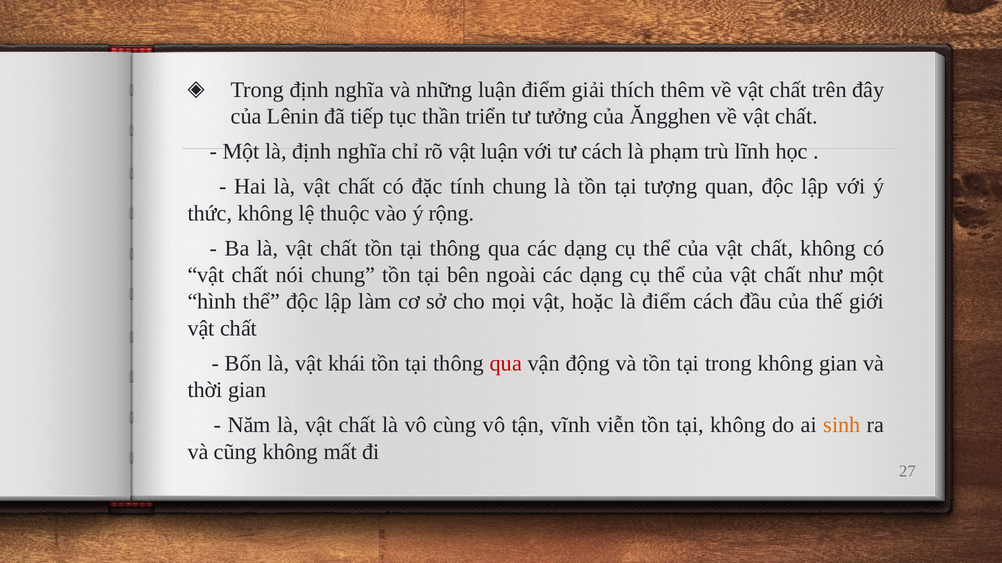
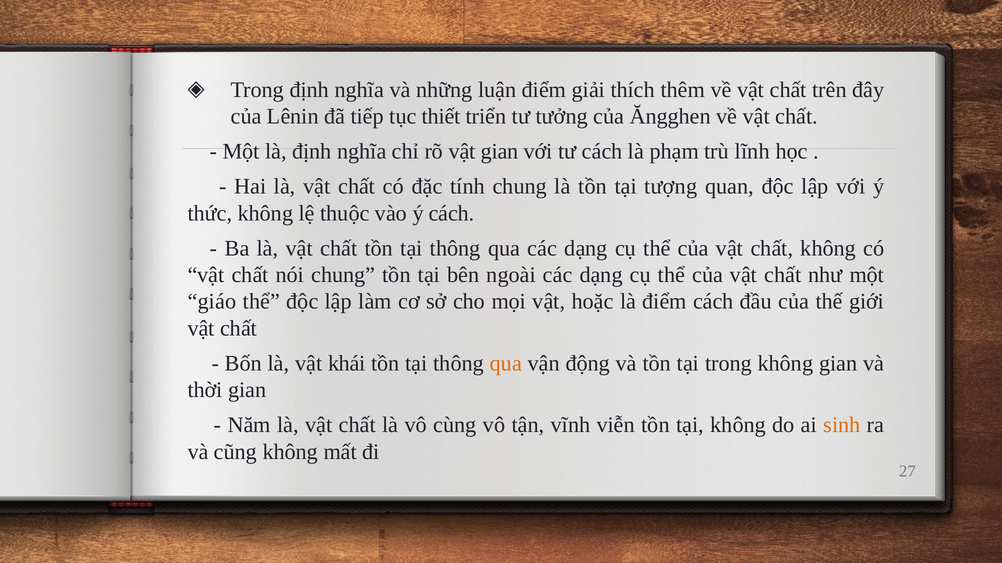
thần: thần -> thiết (441, 117)
vật luận: luận -> gian (500, 152)
ý rộng: rộng -> cách (452, 213)
hình: hình -> giáo (212, 302)
qua colour: red -> orange (506, 364)
